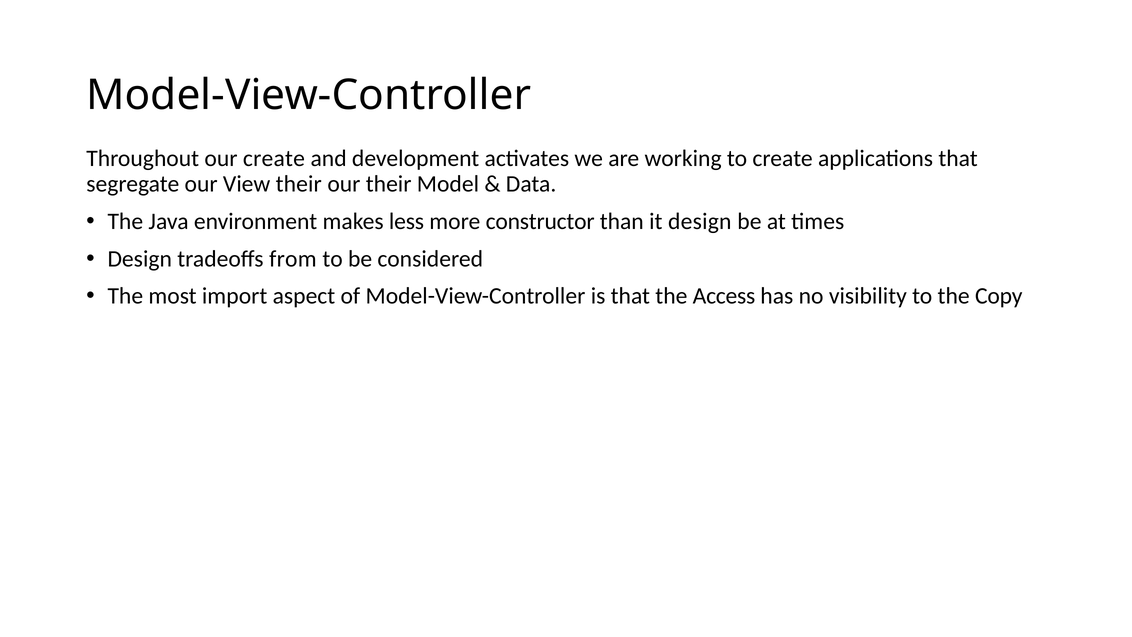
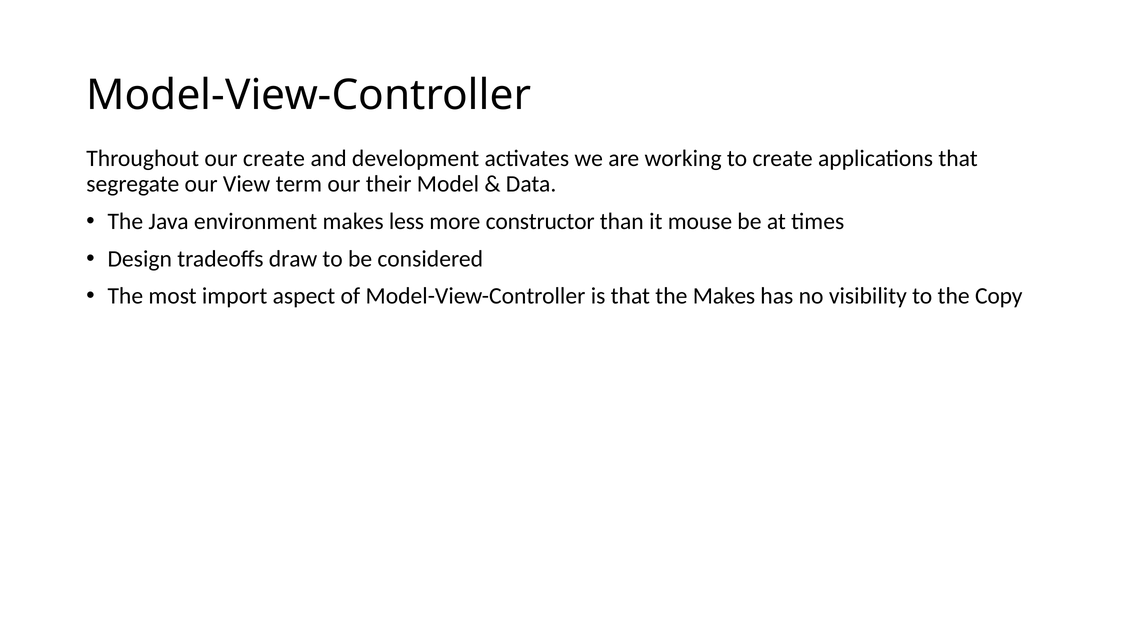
View their: their -> term (299, 184)
it design: design -> mouse (700, 221)
from: from -> draw (293, 259)
the Access: Access -> Makes (724, 296)
